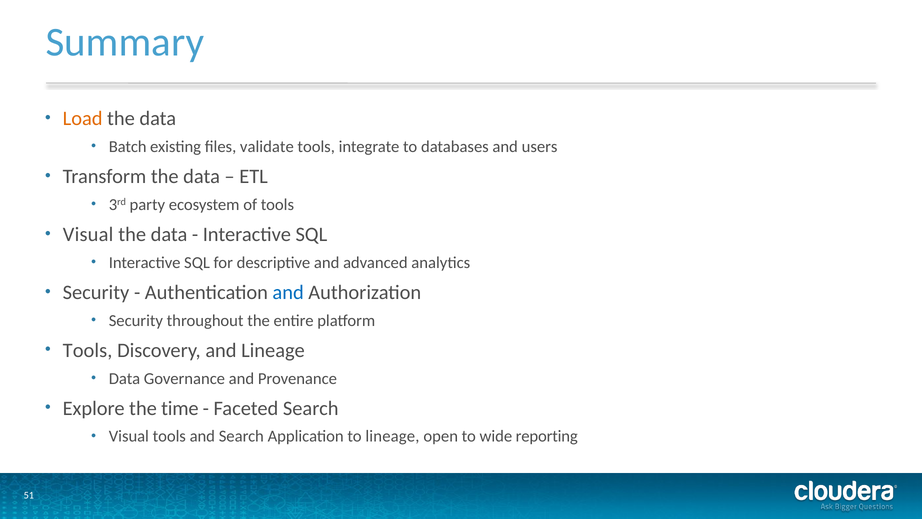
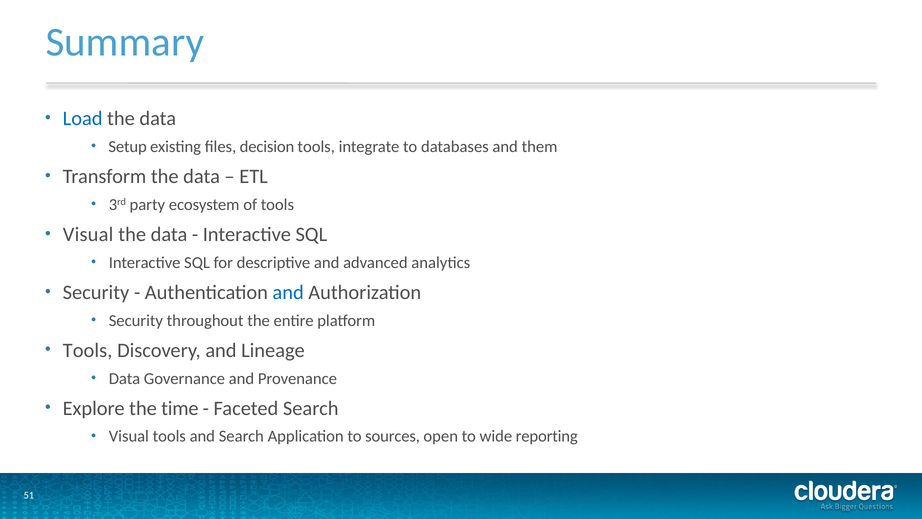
Load colour: orange -> blue (83, 119)
Batch: Batch -> Setup (128, 147)
validate: validate -> decision (267, 147)
users: users -> them (540, 147)
to lineage: lineage -> sources (393, 436)
